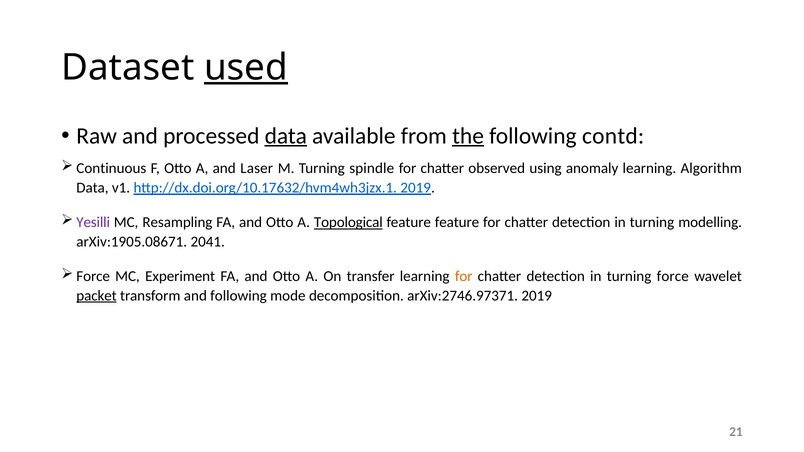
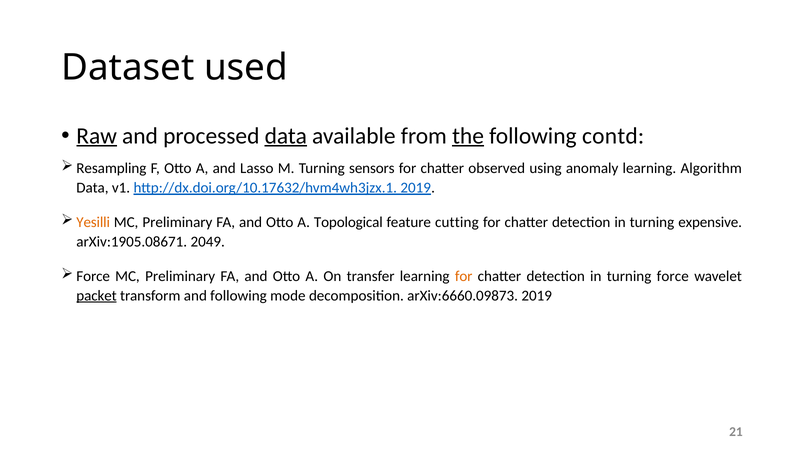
used underline: present -> none (246, 68)
Raw underline: none -> present (97, 136)
Continuous: Continuous -> Resampling (111, 168)
Laser: Laser -> Lasso (257, 168)
spindle: spindle -> sensors (372, 168)
Yesilli colour: purple -> orange (93, 223)
Resampling: Resampling -> Preliminary (177, 223)
Topological underline: present -> none (348, 223)
feature feature: feature -> cutting (457, 223)
modelling: modelling -> expensive (710, 223)
2041: 2041 -> 2049 (208, 242)
Experiment: Experiment -> Preliminary (180, 276)
arXiv:2746.97371: arXiv:2746.97371 -> arXiv:6660.09873 (463, 296)
